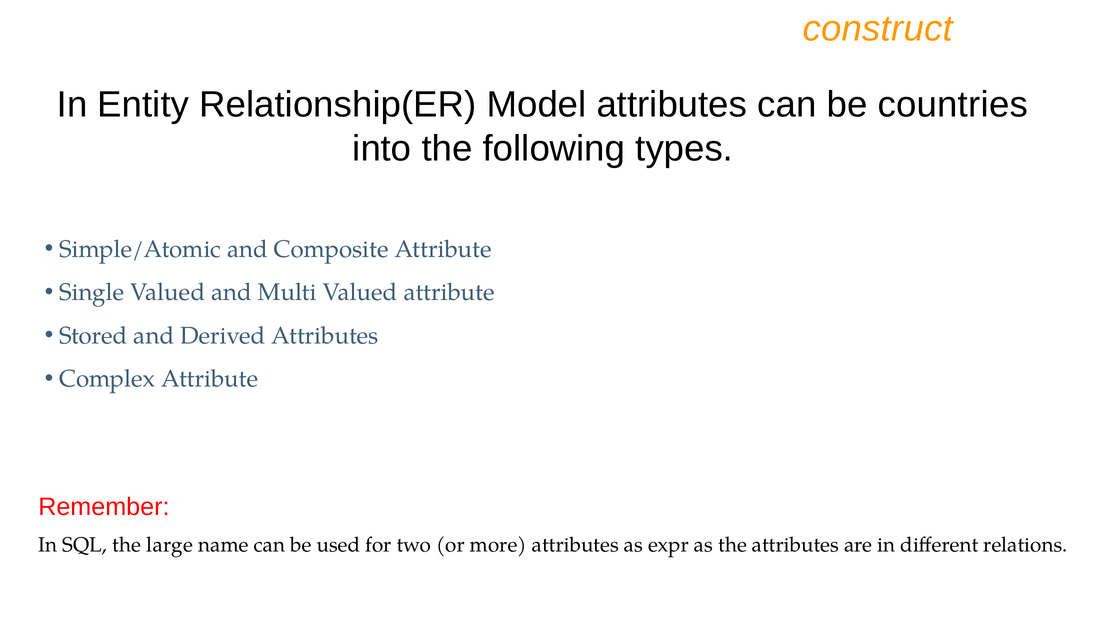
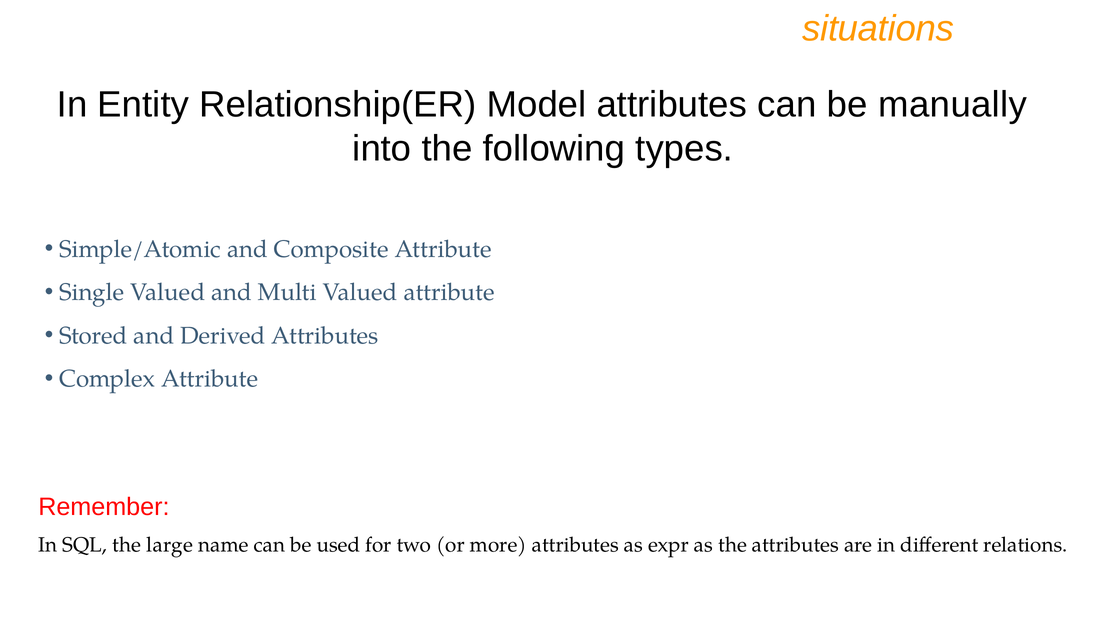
construct: construct -> situations (878, 29)
countries: countries -> manually (953, 105)
